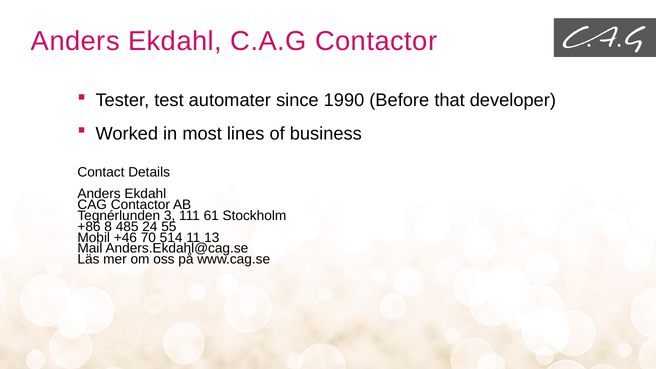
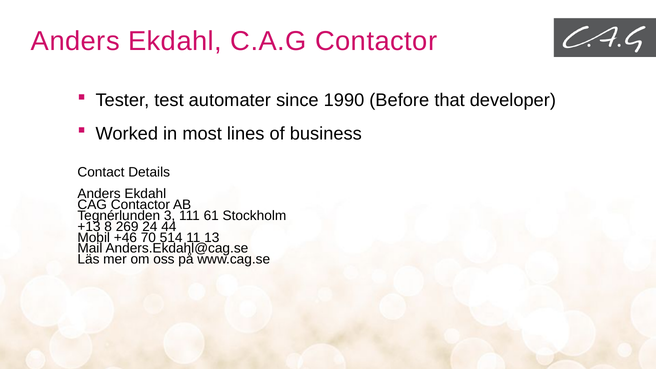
+86: +86 -> +13 (89, 227)
485: 485 -> 269 (127, 227)
55: 55 -> 44 (169, 227)
